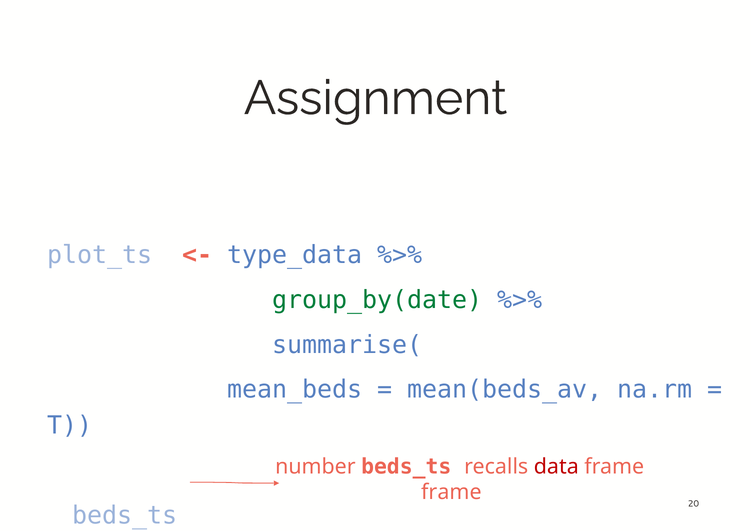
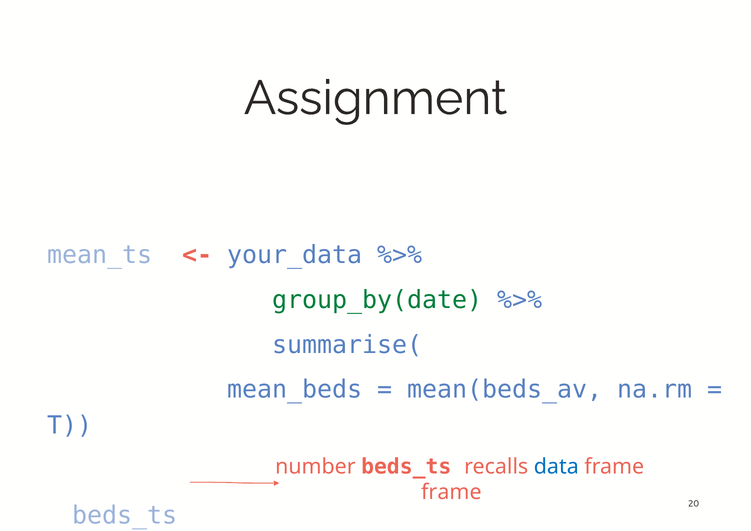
plot_ts: plot_ts -> mean_ts (100, 255)
type_data: type_data -> your_data (295, 255)
data colour: red -> blue (556, 467)
